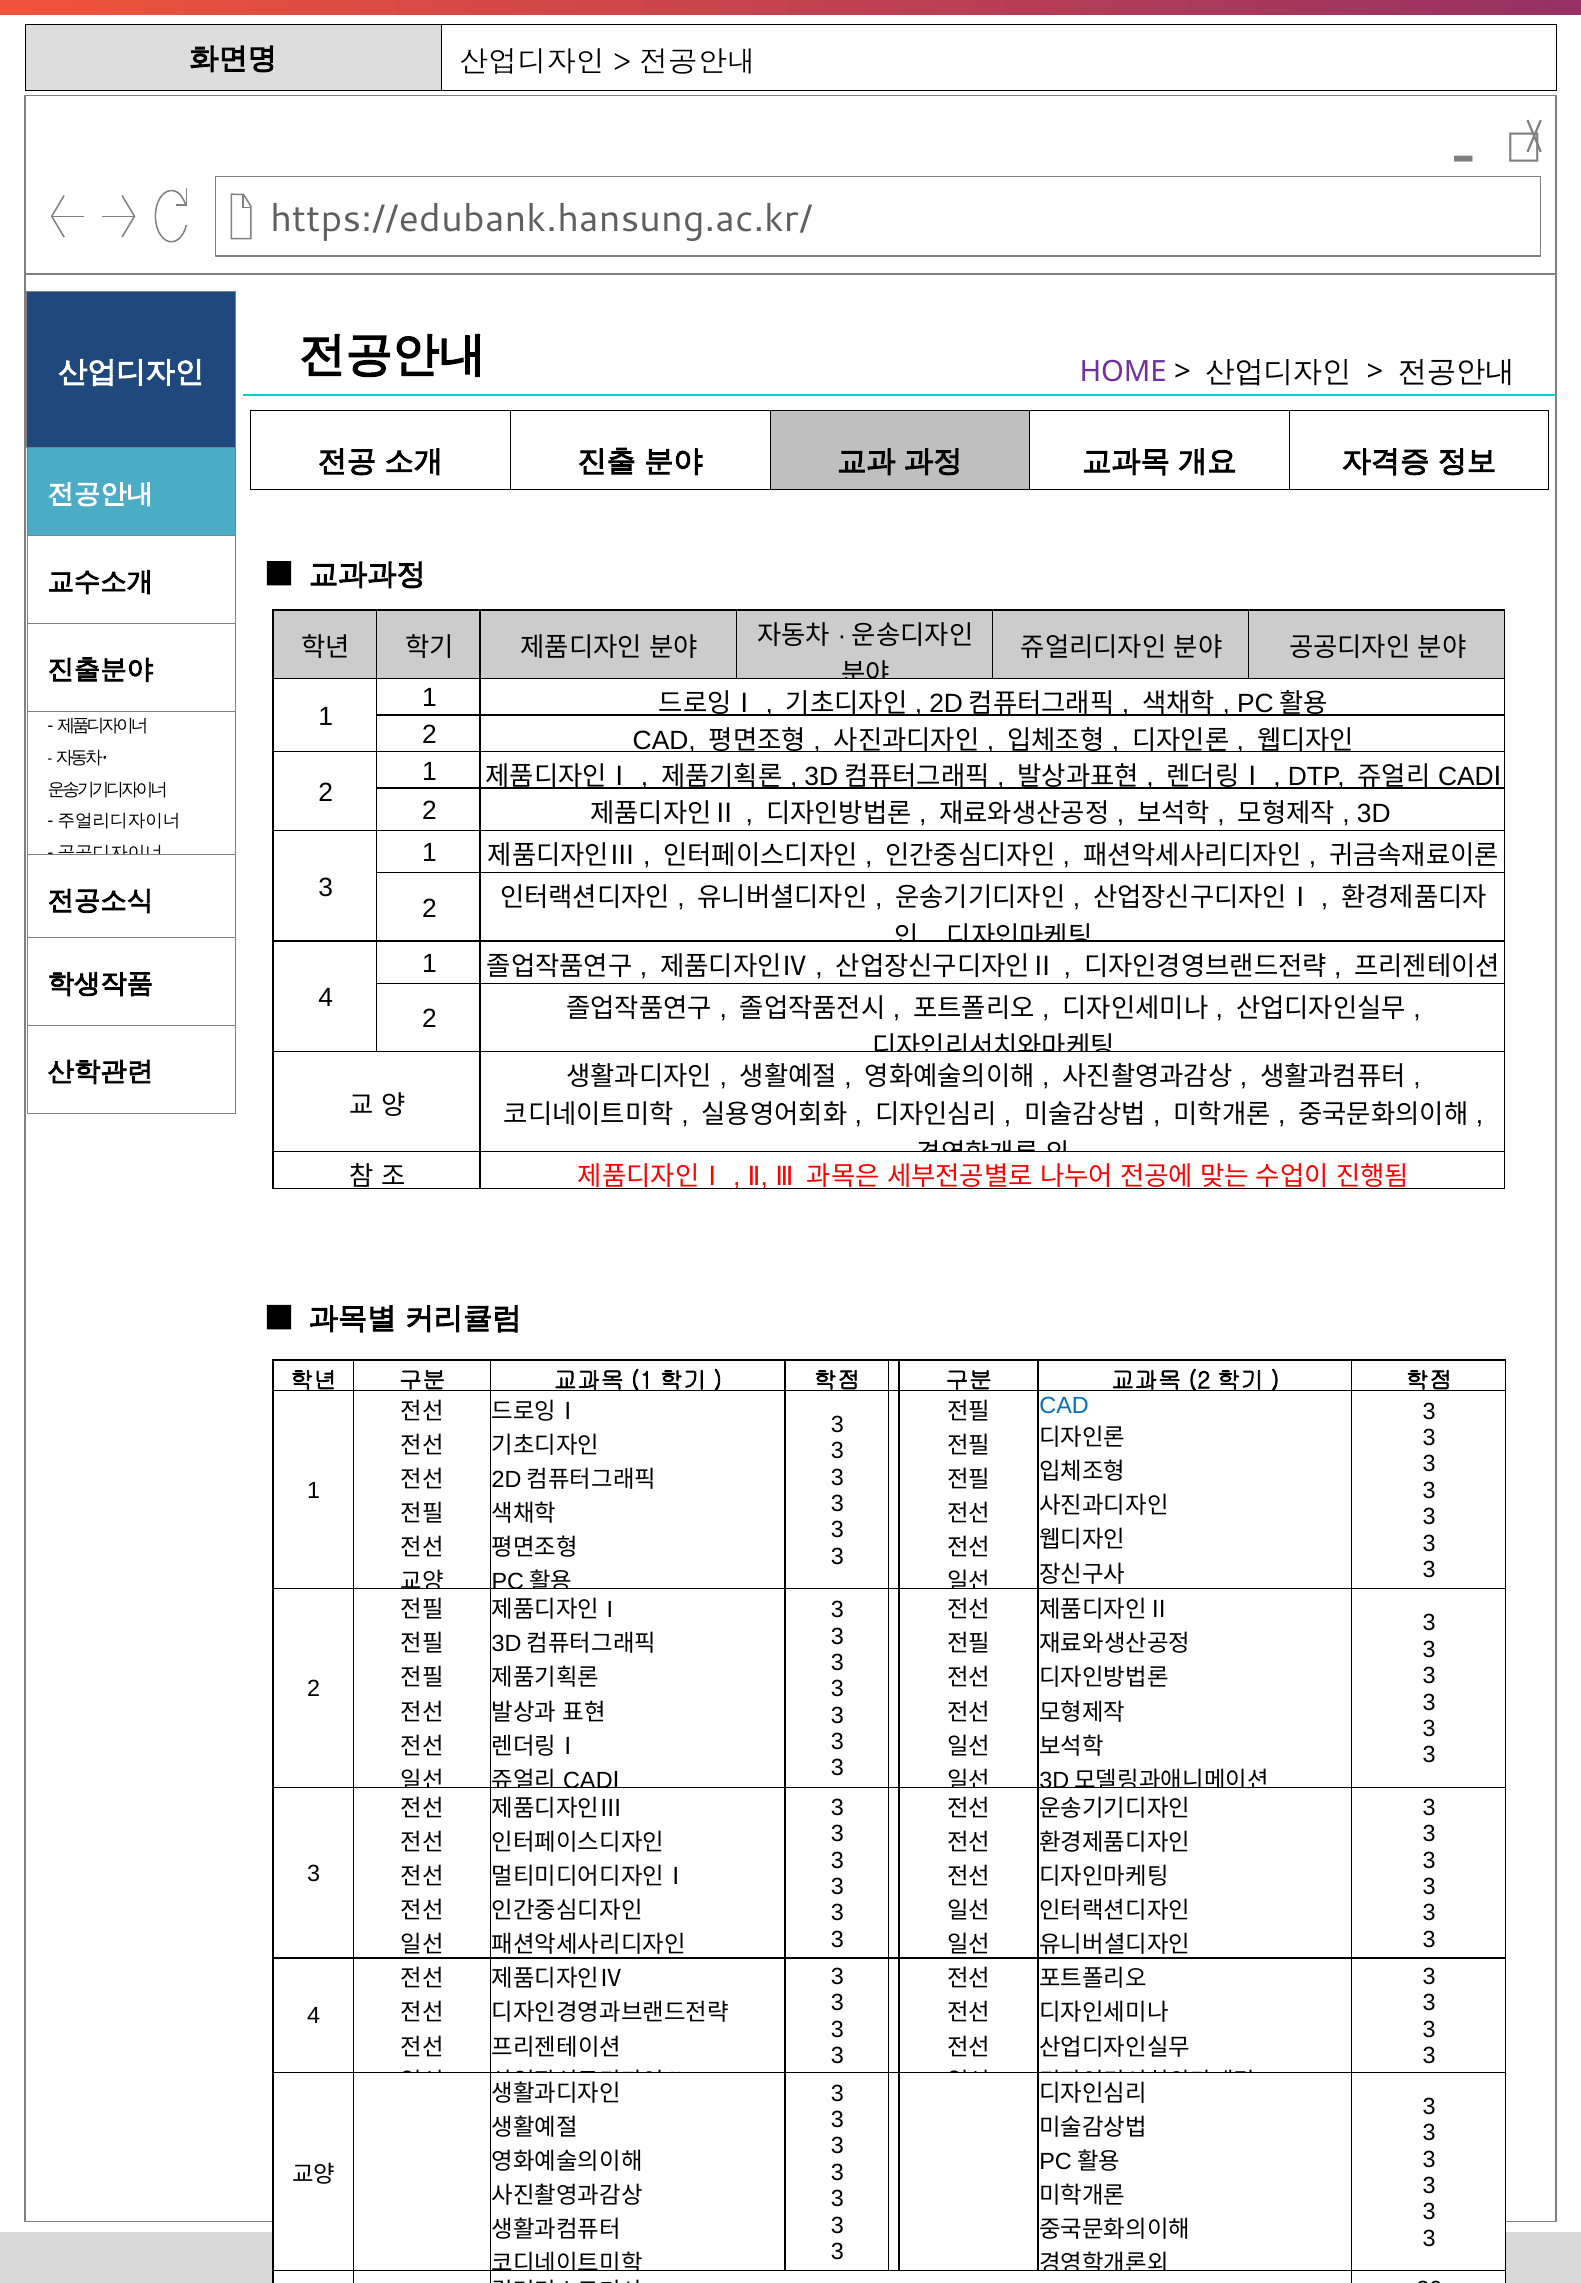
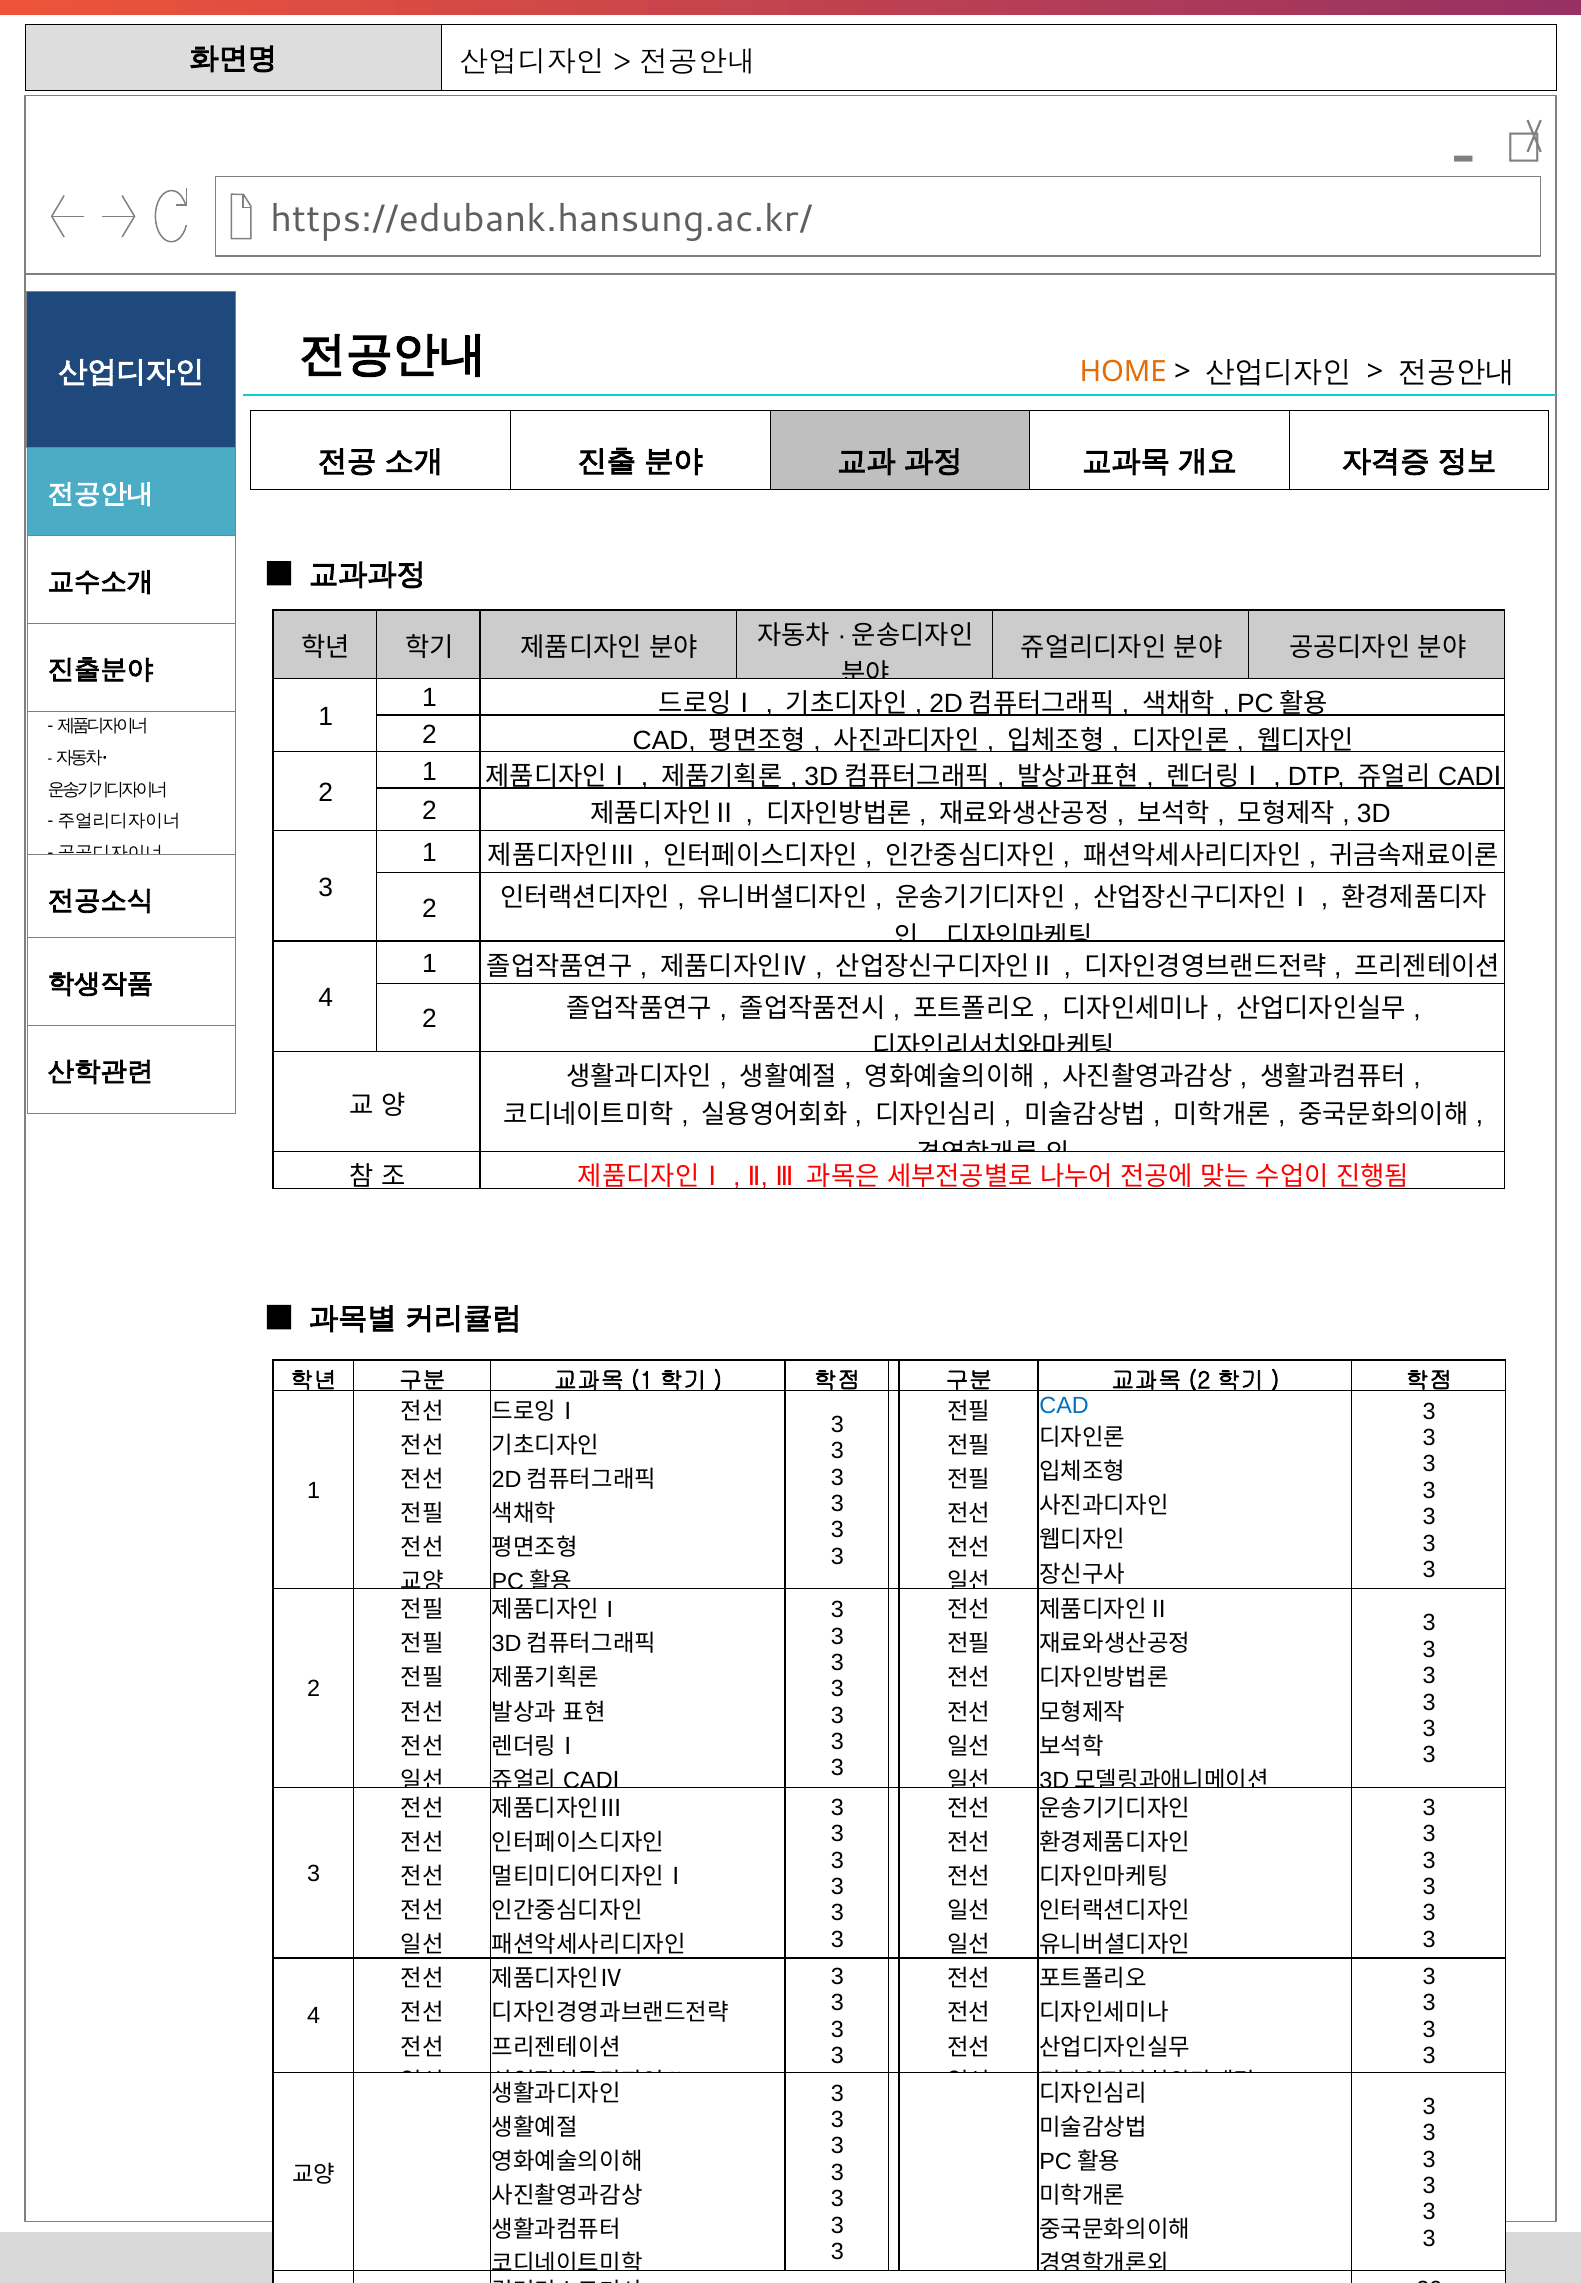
HOME colour: purple -> orange (1123, 372)
